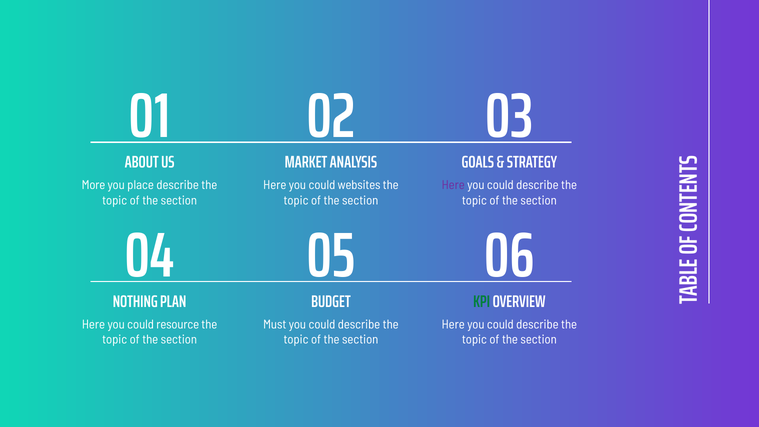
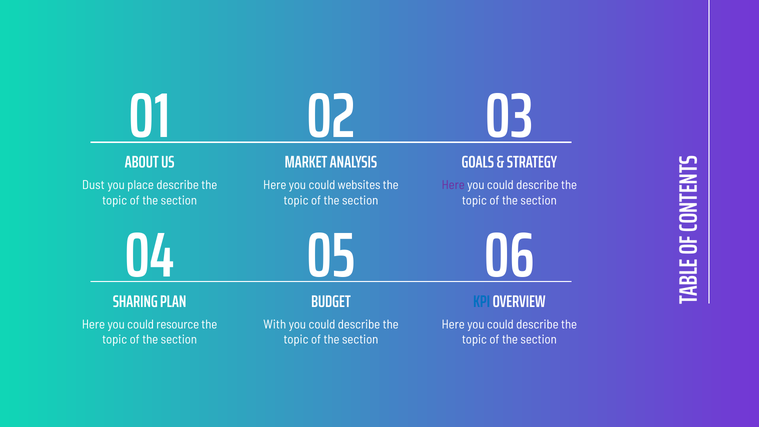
More: More -> Dust (93, 185)
NOTHING: NOTHING -> SHARING (135, 302)
KPI colour: green -> blue (482, 302)
Must: Must -> With (275, 325)
